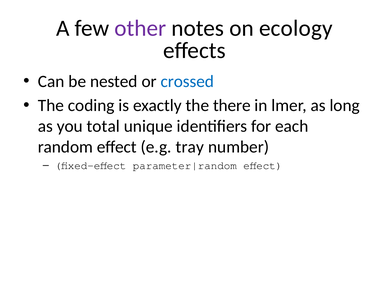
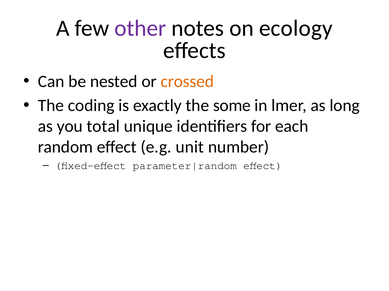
crossed colour: blue -> orange (187, 82)
there: there -> some (232, 106)
tray: tray -> unit (190, 147)
